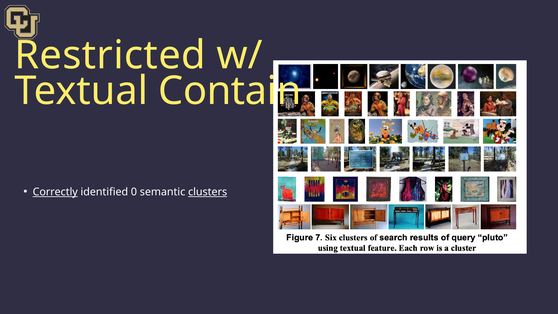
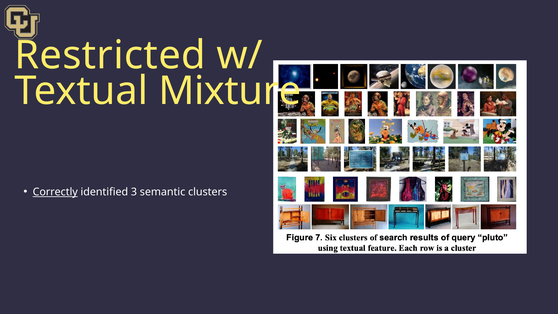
Contain: Contain -> Mixture (230, 91)
0: 0 -> 3 (134, 192)
clusters underline: present -> none (208, 192)
